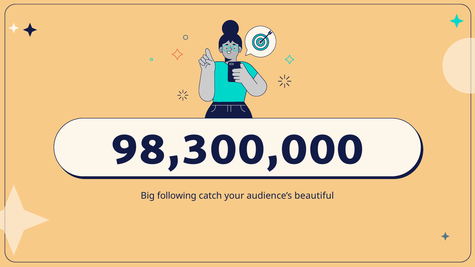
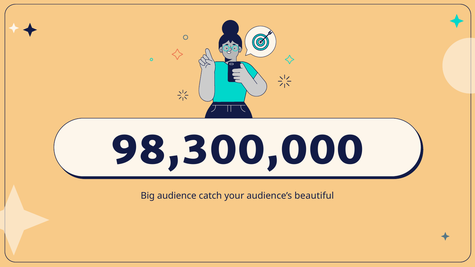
following: following -> audience (177, 196)
